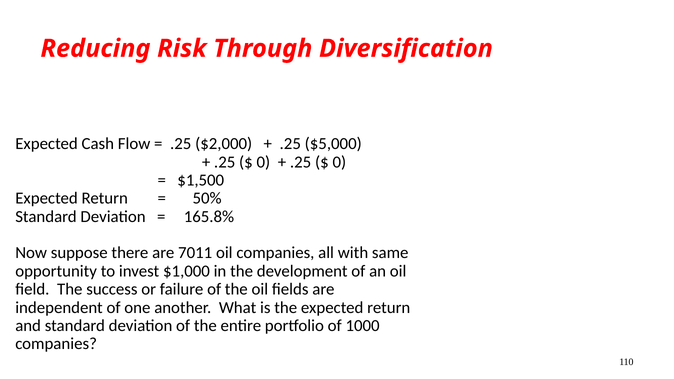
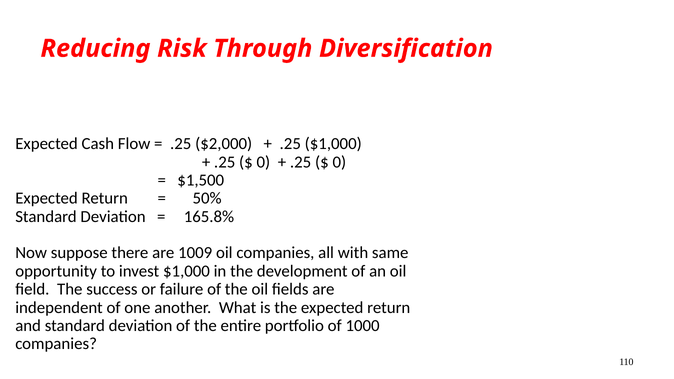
.25 $5,000: $5,000 -> $1,000 (333, 144)
7011: 7011 -> 1009 (195, 253)
